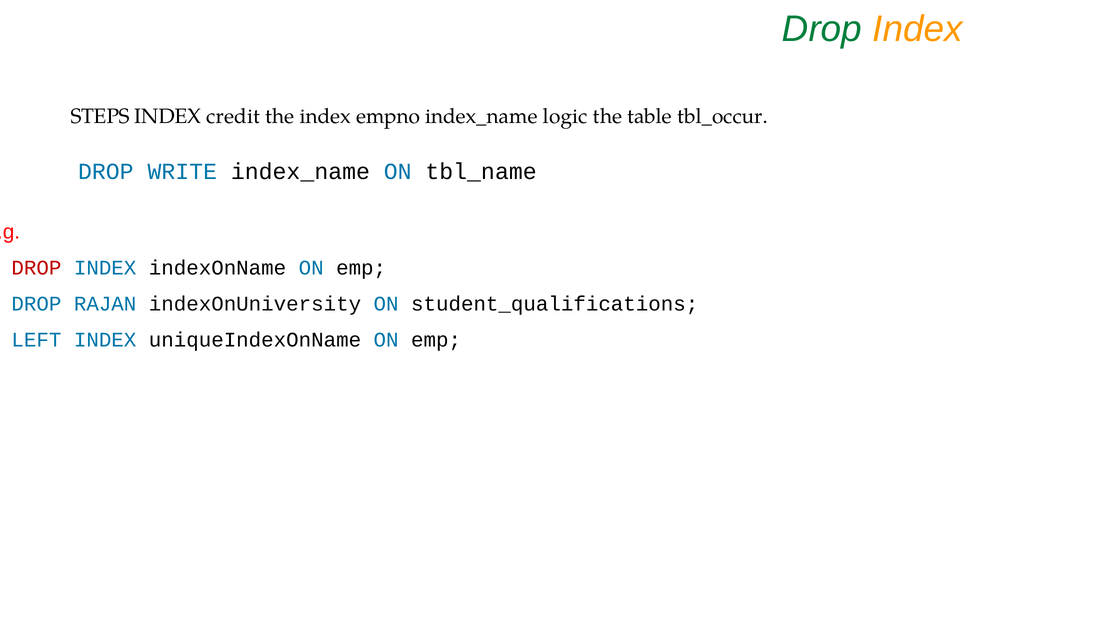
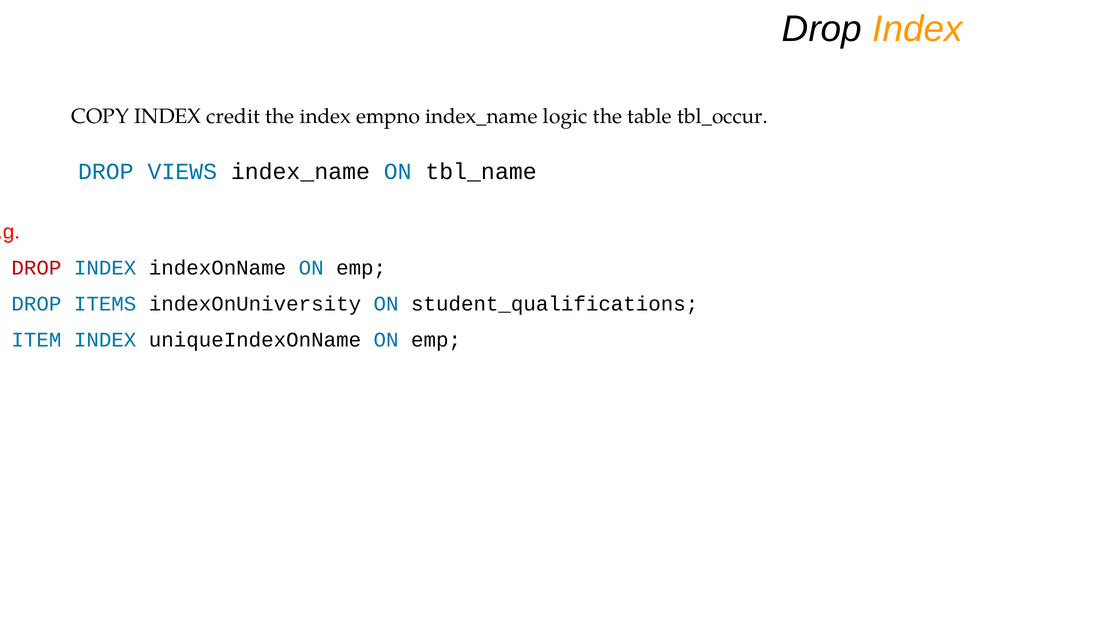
Drop colour: green -> black (822, 29)
STEPS: STEPS -> COPY (100, 116)
WRITE: WRITE -> VIEWS (182, 172)
RAJAN: RAJAN -> ITEMS (105, 304)
LEFT: LEFT -> ITEM (36, 340)
